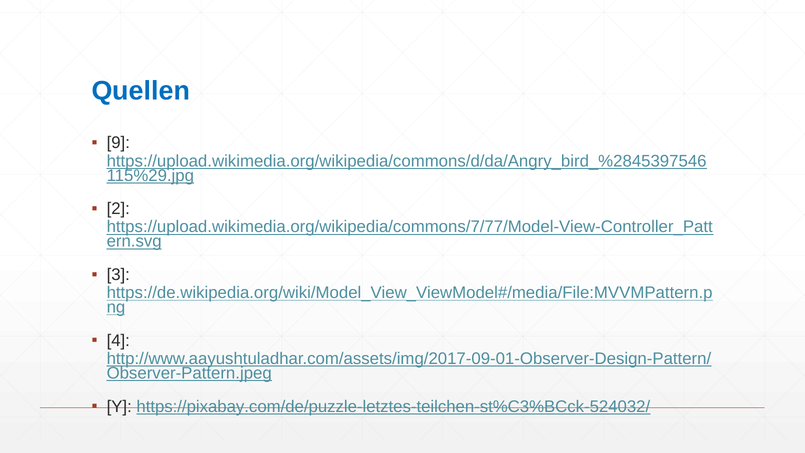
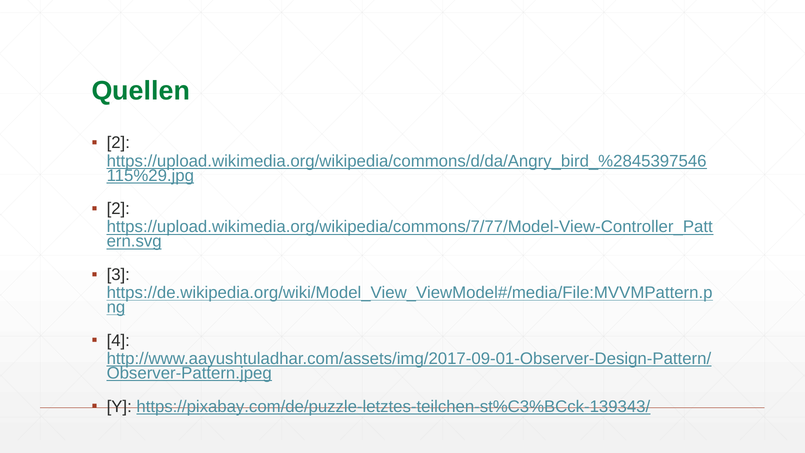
Quellen colour: blue -> green (141, 91)
9: 9 -> 2 (118, 143)
https://pixabay.com/de/puzzle-letztes-teilchen-st%C3%BCck-524032/: https://pixabay.com/de/puzzle-letztes-teilchen-st%C3%BCck-524032/ -> https://pixabay.com/de/puzzle-letztes-teilchen-st%C3%BCck-139343/ (393, 406)
